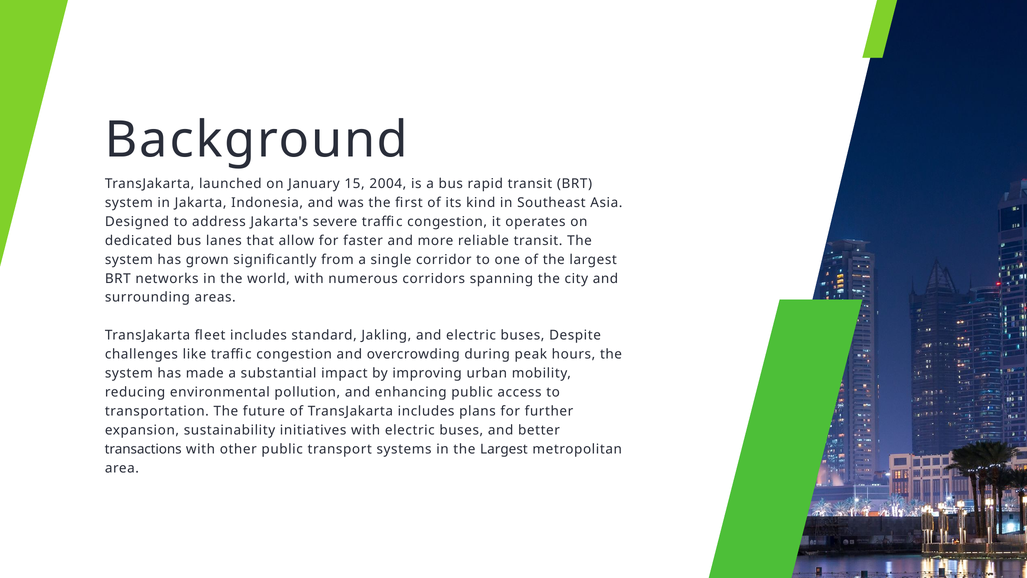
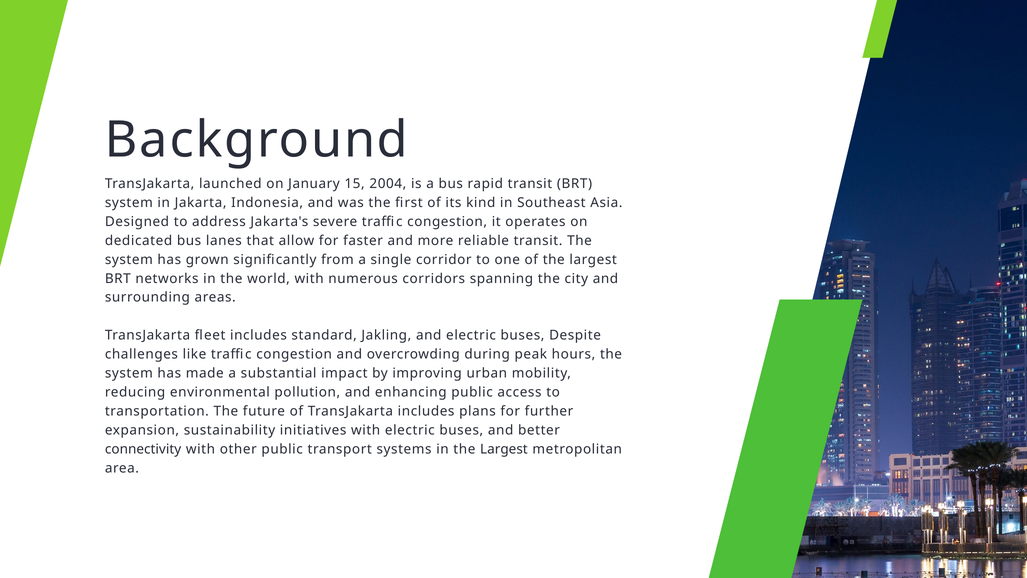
transactions: transactions -> connectivity (143, 449)
